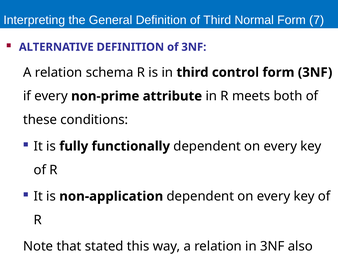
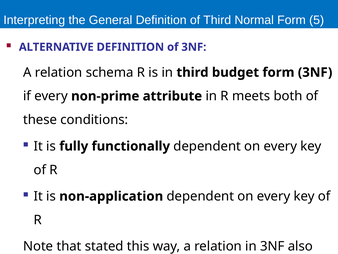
7: 7 -> 5 (317, 20)
control: control -> budget (235, 72)
